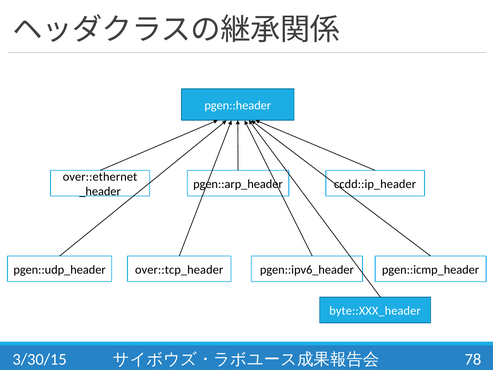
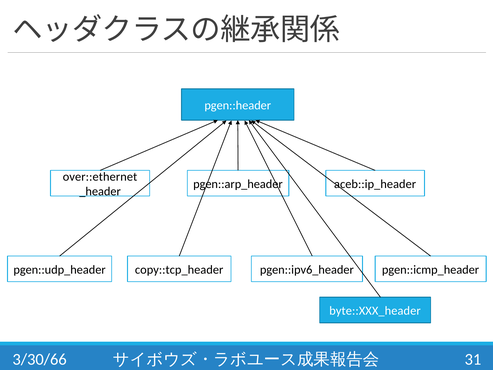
ccdd::ip_header: ccdd::ip_header -> aceb::ip_header (375, 184)
over::tcp_header: over::tcp_header -> copy::tcp_header (179, 270)
3/30/15: 3/30/15 -> 3/30/66 (40, 359)
78: 78 -> 31 (473, 359)
